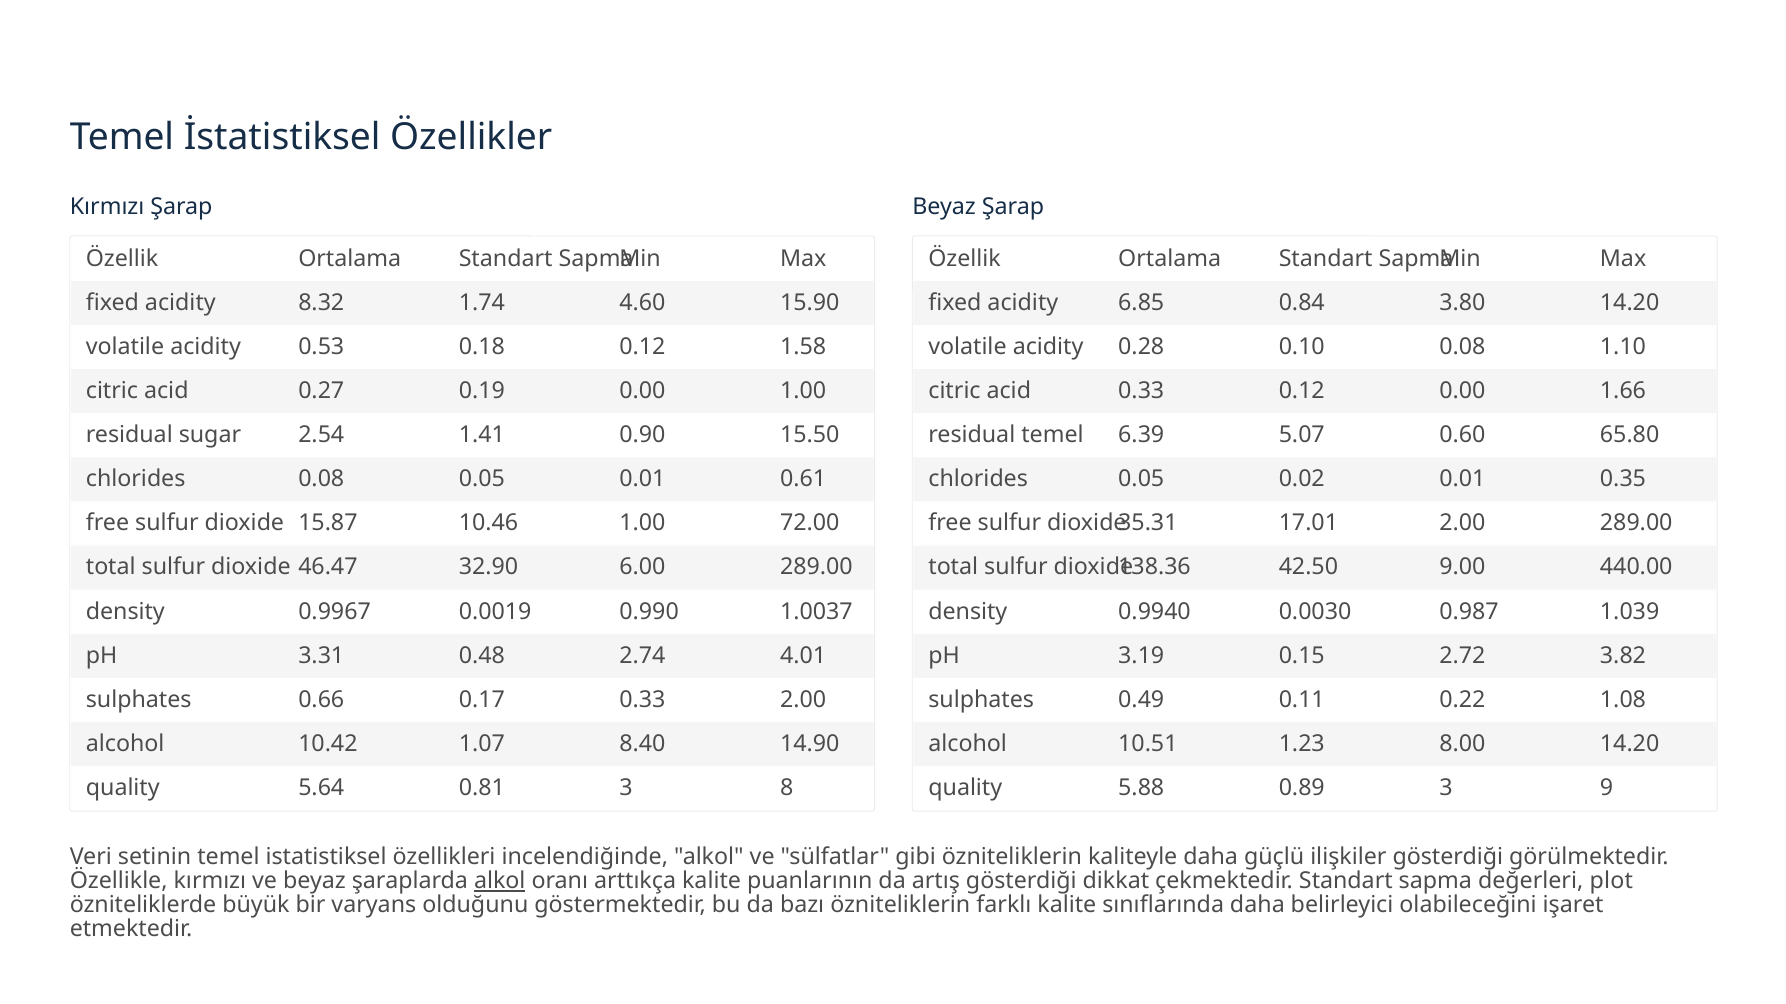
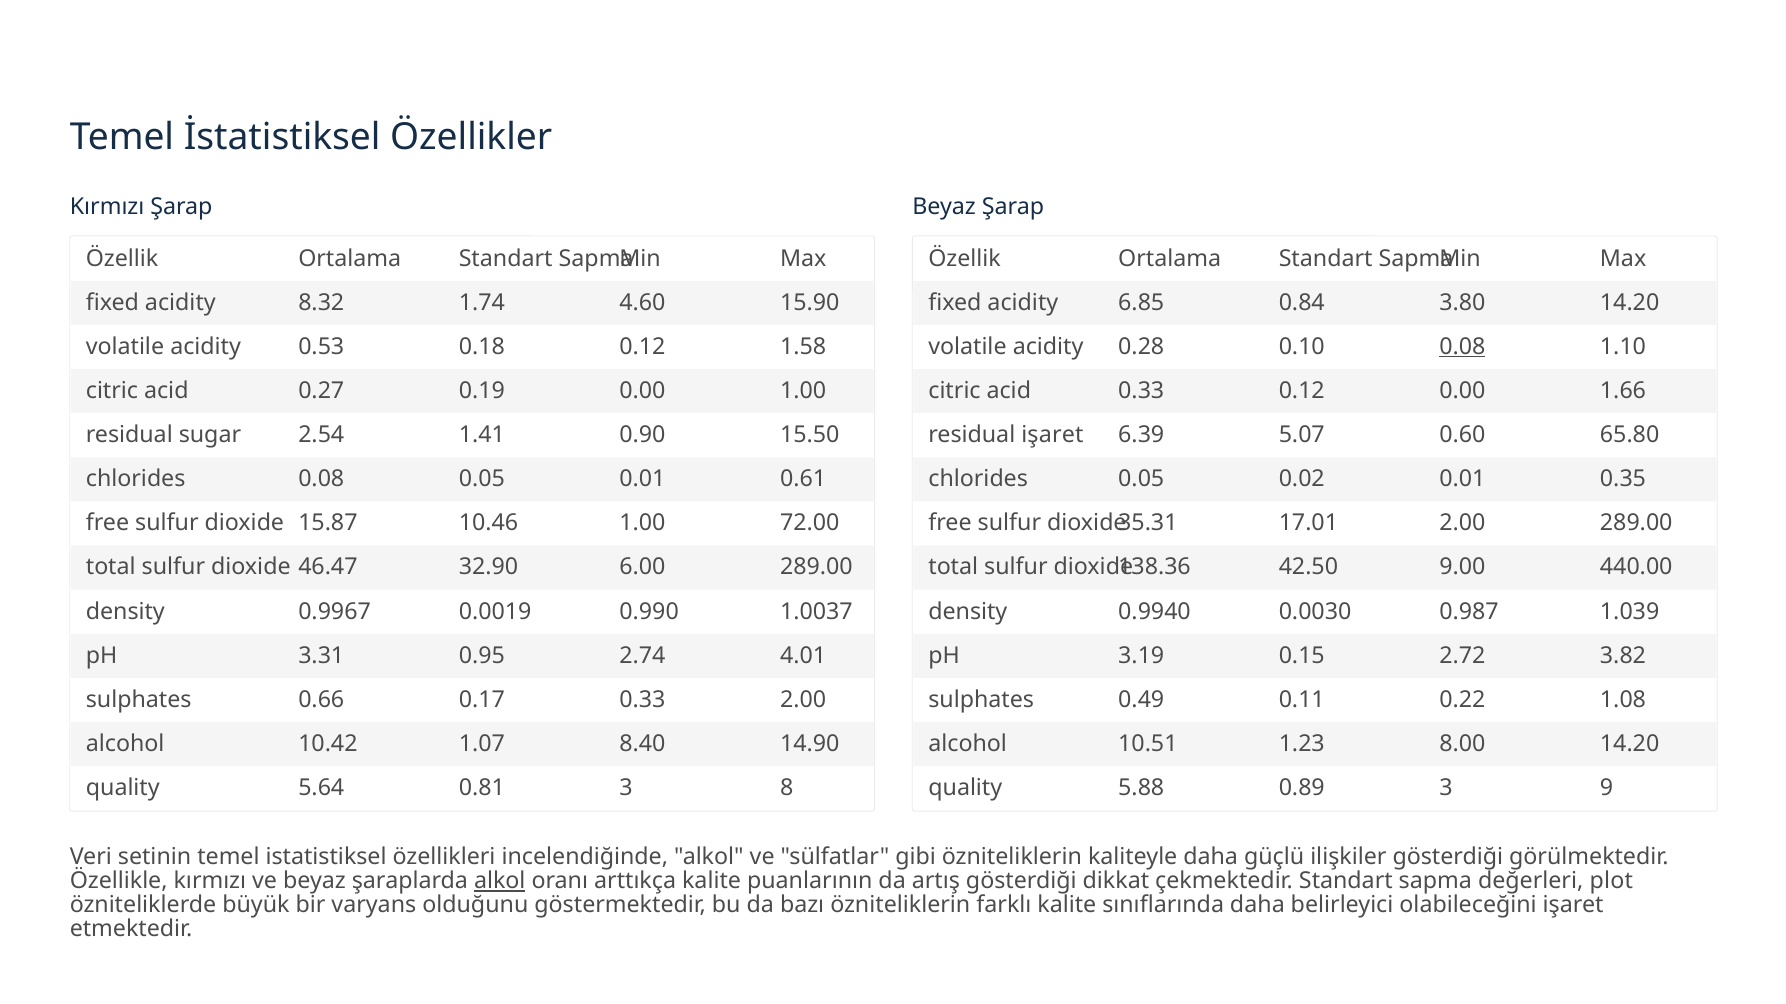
0.08 underline: none -> present (1462, 347)
residual temel: temel -> işaret (1052, 435)
0.48: 0.48 -> 0.95 (482, 656)
